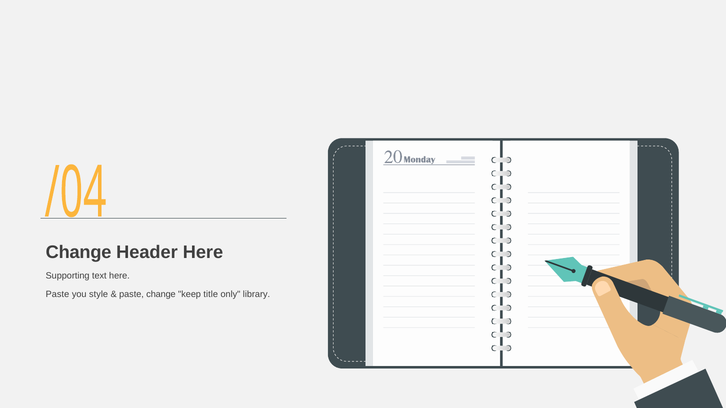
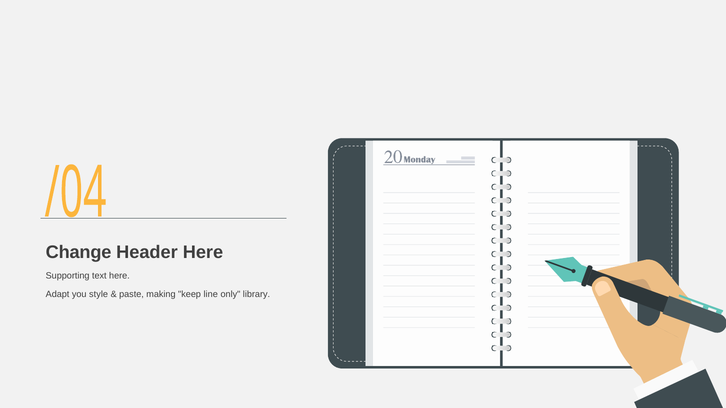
Paste: Paste -> Adapt (58, 294)
paste change: change -> making (161, 294)
title: title -> line (211, 294)
